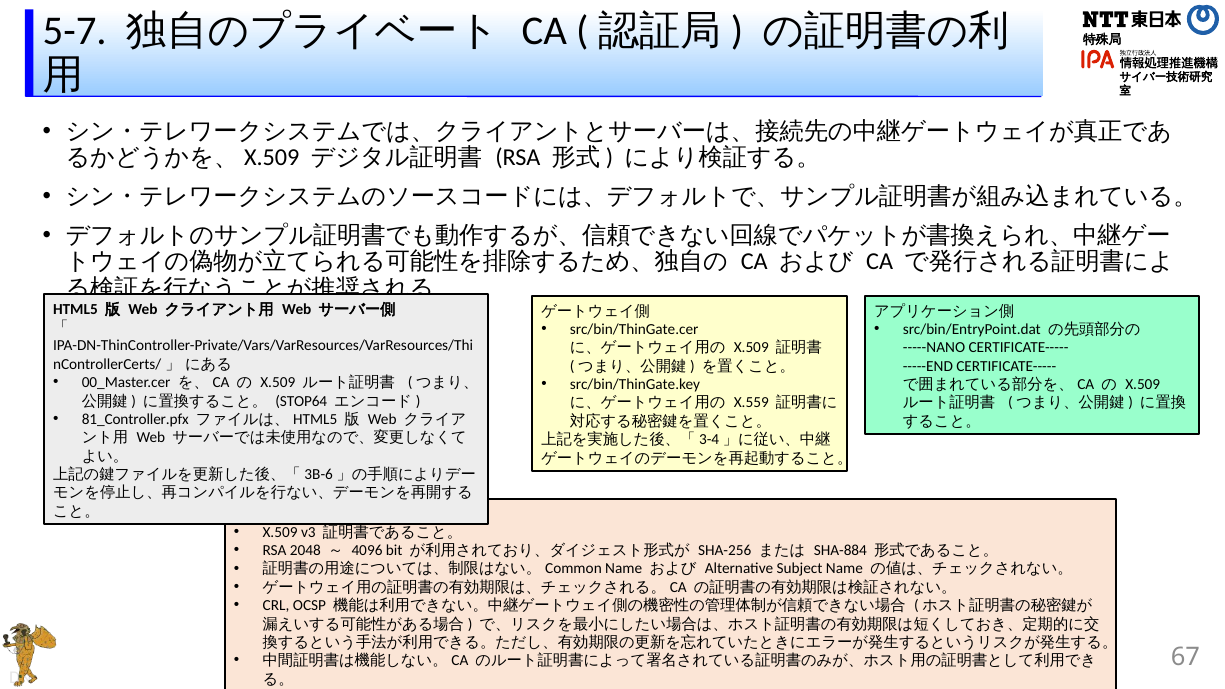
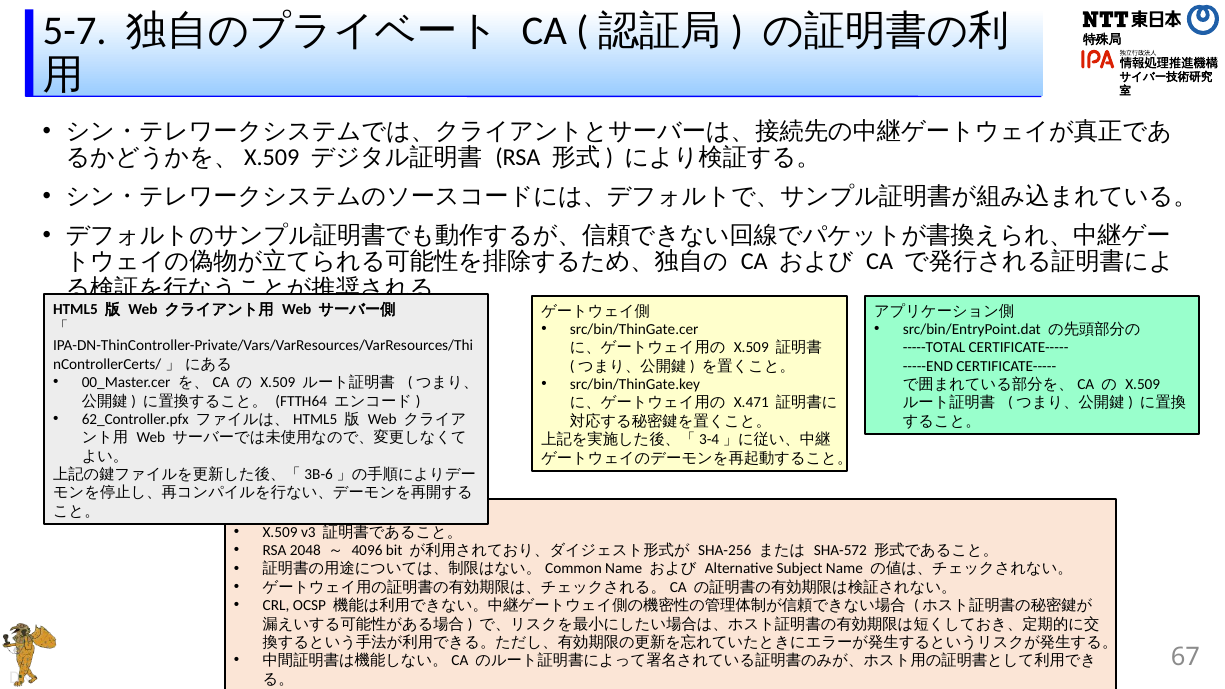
-----NANO: -----NANO -> -----TOTAL (934, 348)
STOP64: STOP64 -> FTTH64 (301, 401)
X.559: X.559 -> X.471 (751, 403)
81_Controller.pfx: 81_Controller.pfx -> 62_Controller.pfx (135, 419)
SHA-884: SHA-884 -> SHA-572 (840, 551)
